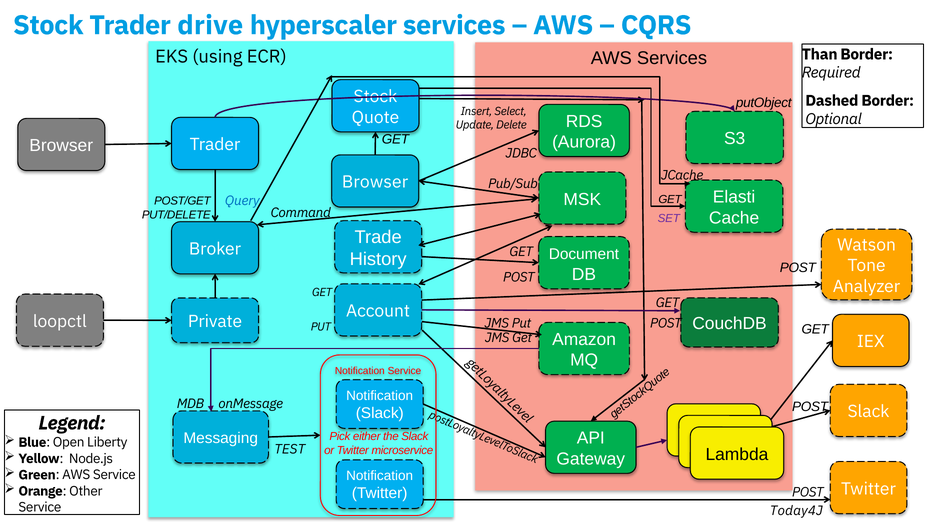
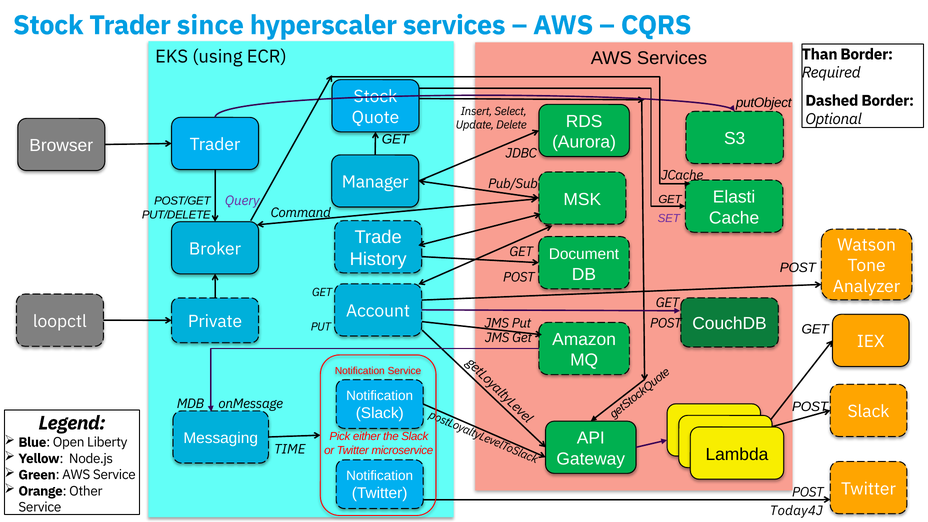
drive: drive -> since (210, 25)
Browser: Browser -> Manager (375, 182)
Query colour: blue -> purple (242, 201)
TEST: TEST -> TIME (290, 449)
